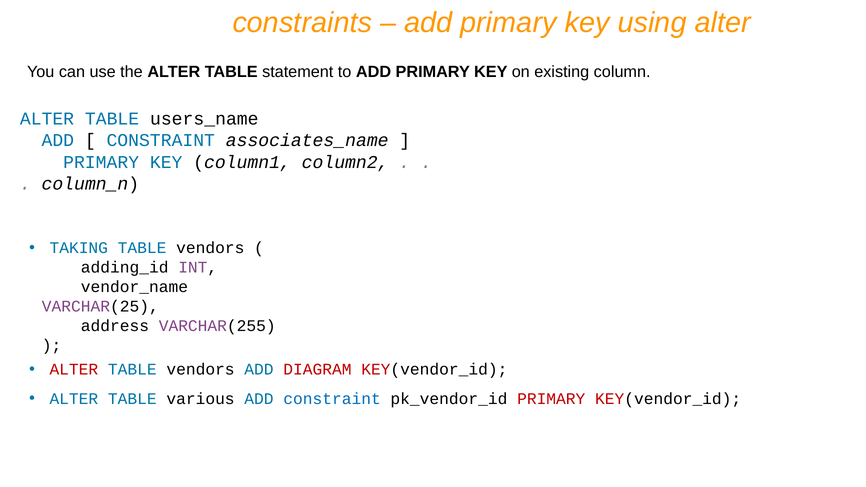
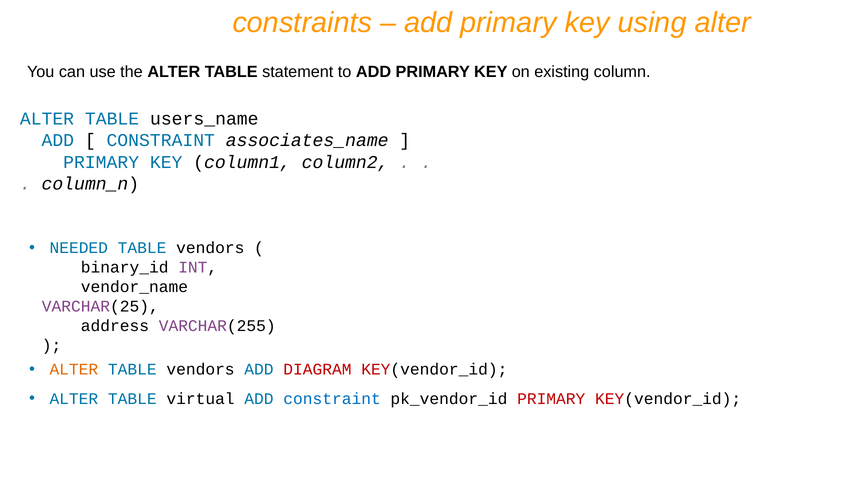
TAKING: TAKING -> NEEDED (79, 248)
adding_id: adding_id -> binary_id (125, 268)
ALTER colour: red -> orange (74, 370)
various: various -> virtual (201, 399)
